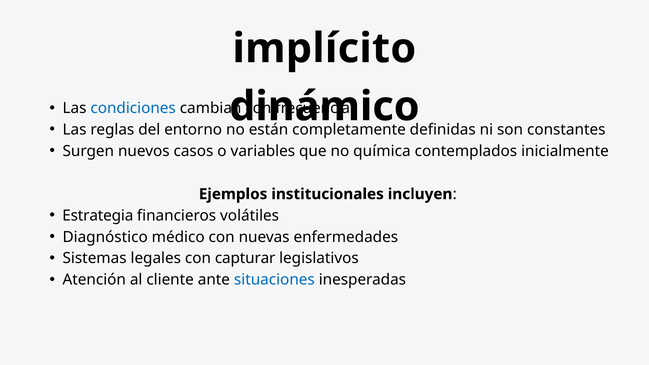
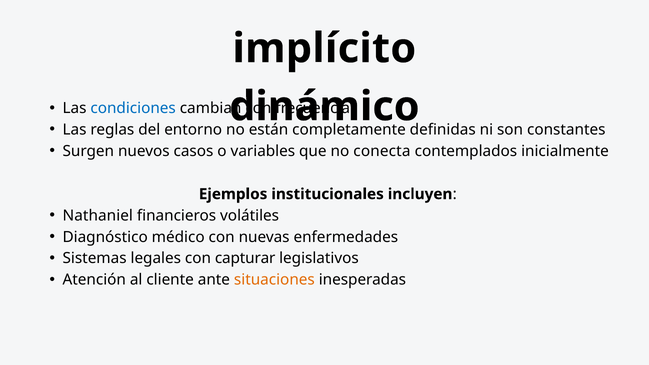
química: química -> conecta (382, 151)
Estrategia: Estrategia -> Nathaniel (98, 216)
situaciones colour: blue -> orange (274, 280)
